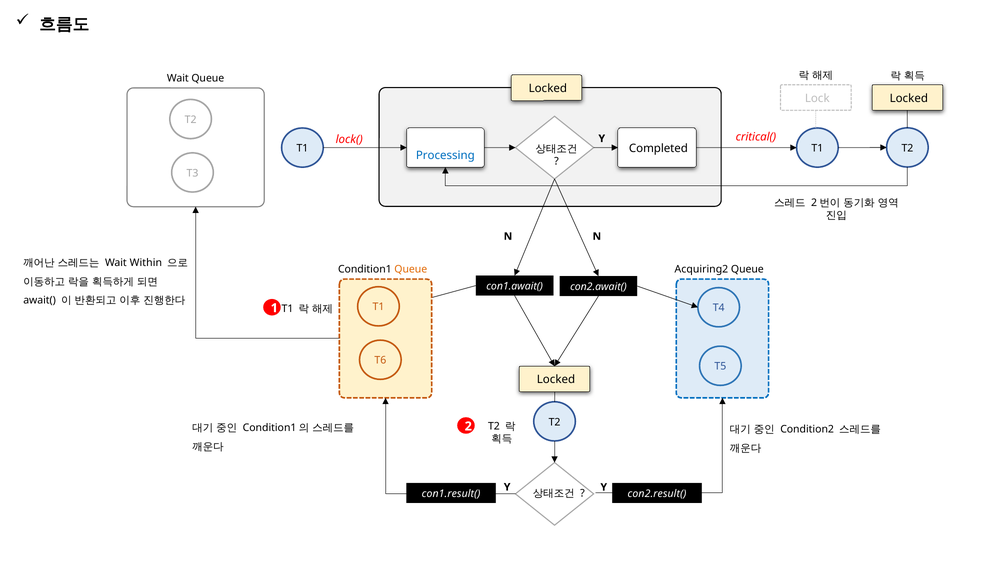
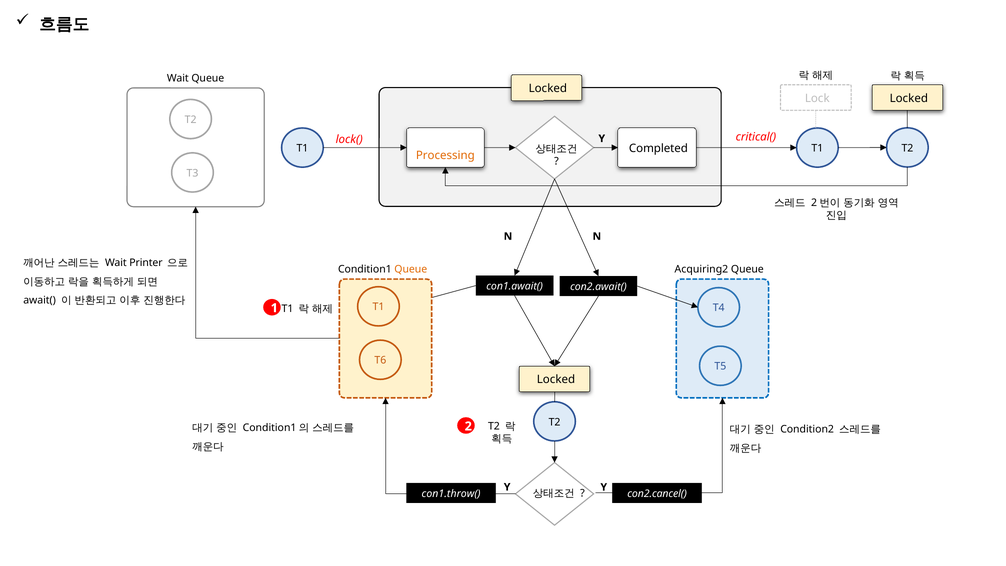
Processing colour: blue -> orange (445, 155)
Within: Within -> Printer (146, 263)
con1.result(: con1.result( -> con1.throw( (451, 494)
con2.result(: con2.result( -> con2.cancel( (657, 494)
